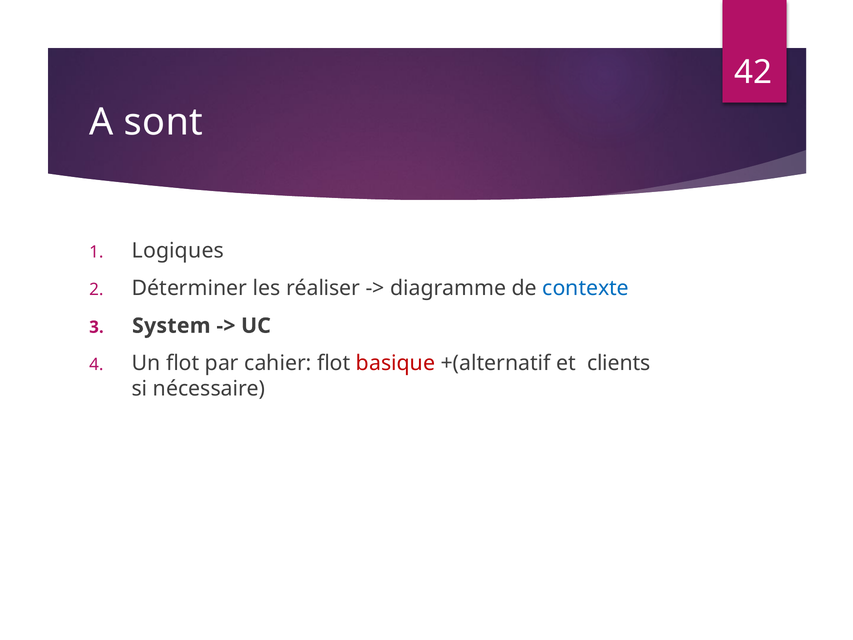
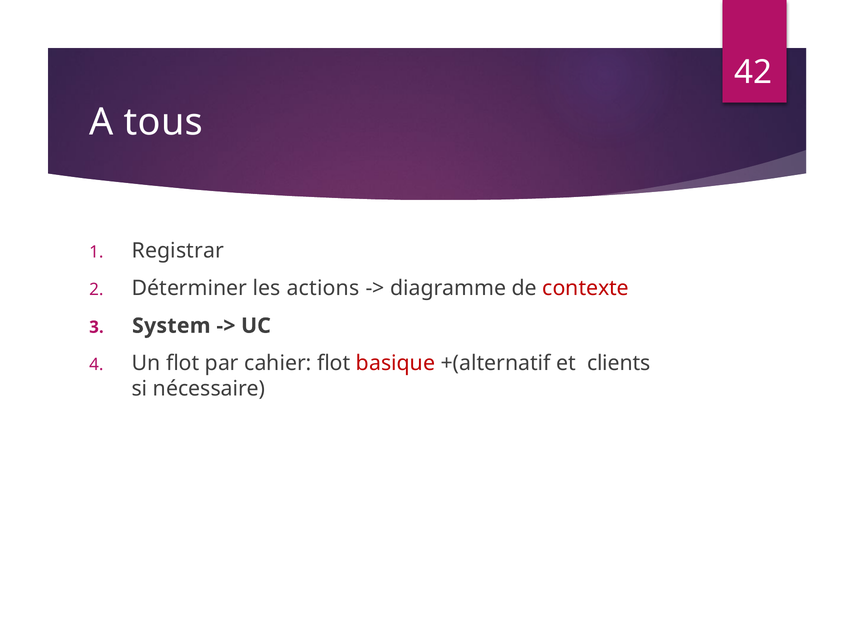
sont: sont -> tous (163, 122)
Logiques: Logiques -> Registrar (178, 251)
réaliser: réaliser -> actions (323, 288)
contexte colour: blue -> red (586, 288)
